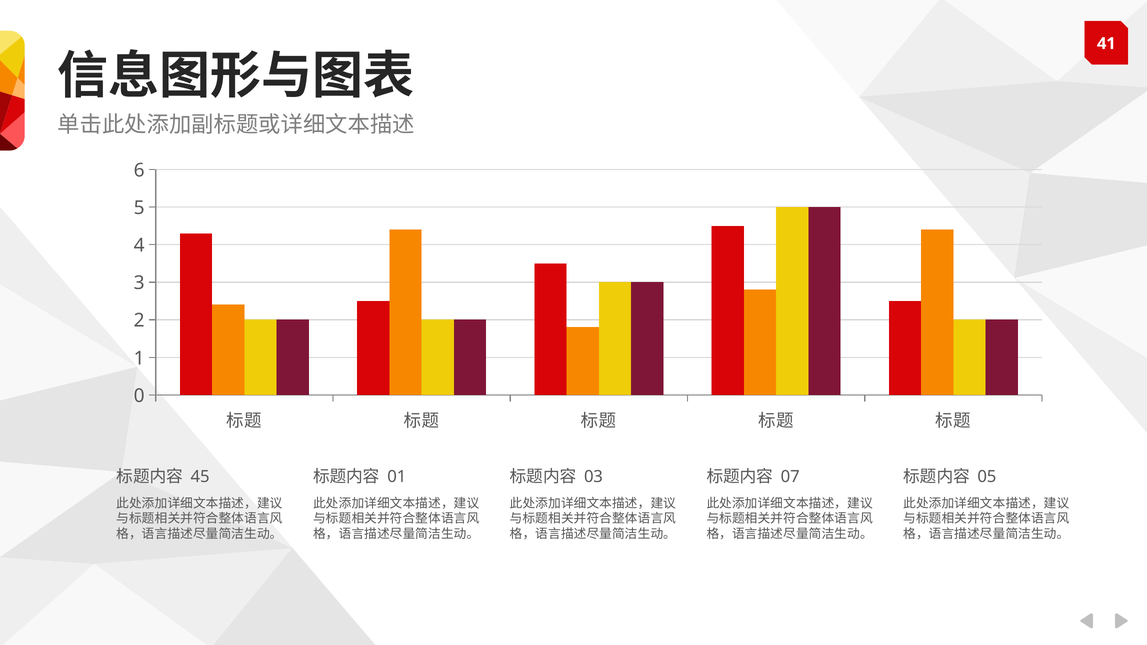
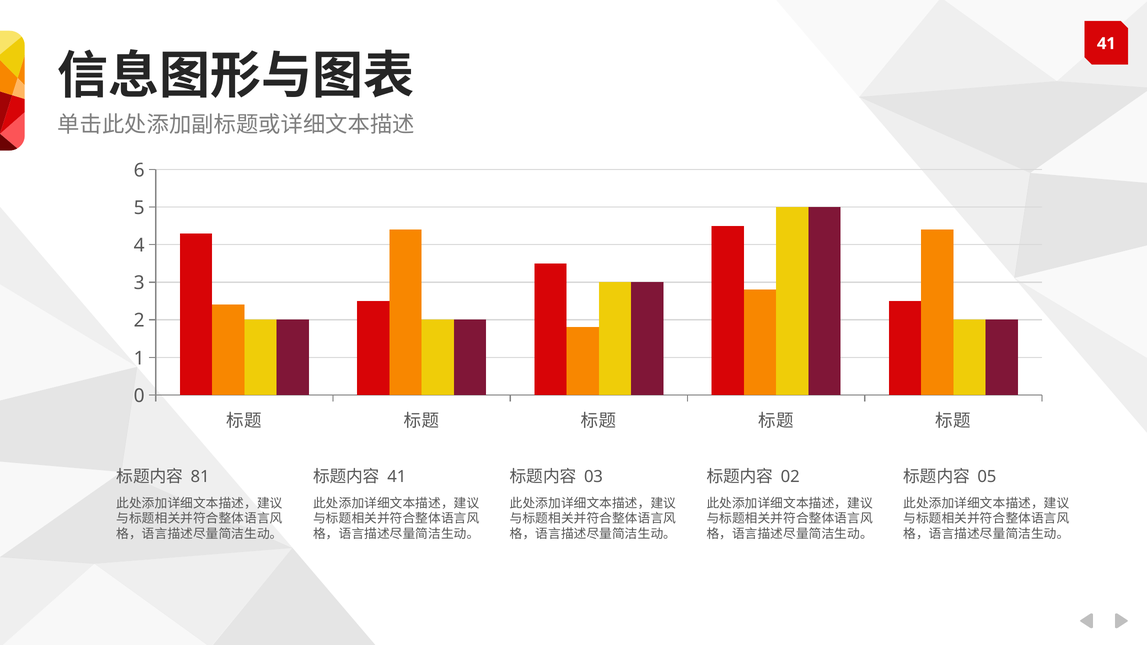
45: 45 -> 81 (200, 477)
01: 01 -> 41 (397, 477)
07: 07 -> 02 (790, 477)
